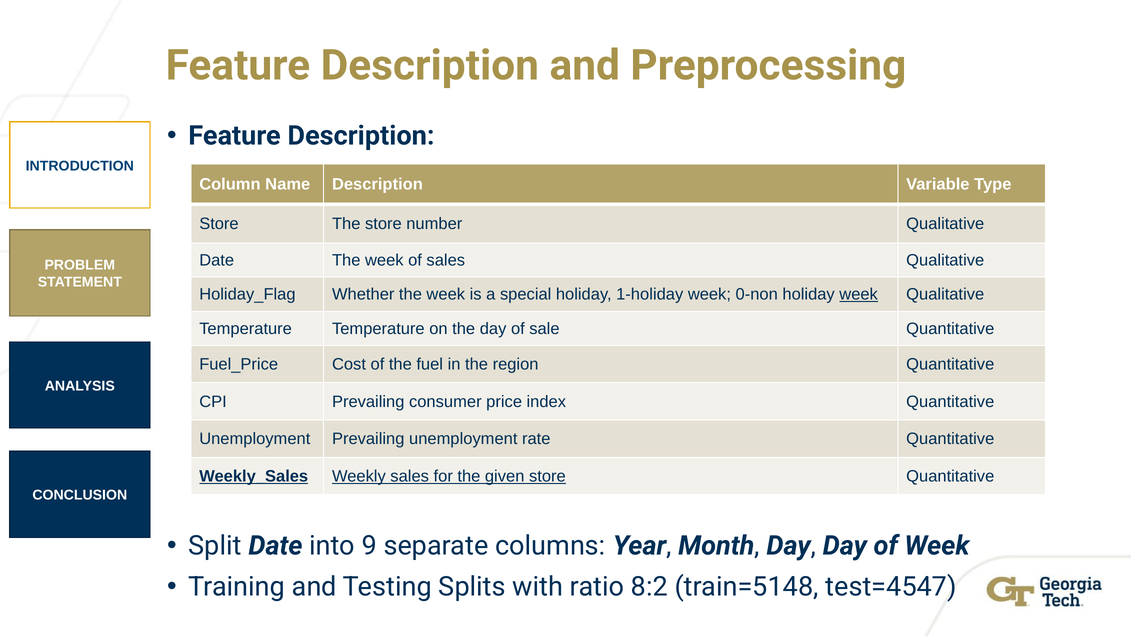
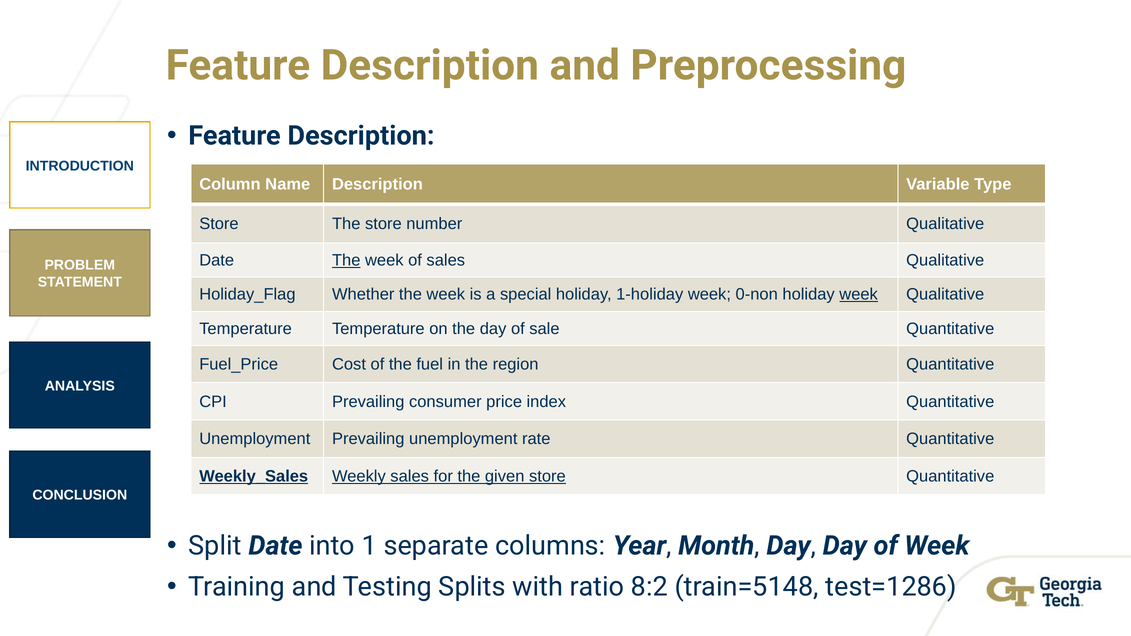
The underline: none -> present (346, 260)
9: 9 -> 1 (369, 546)
test=4547: test=4547 -> test=1286 (891, 587)
